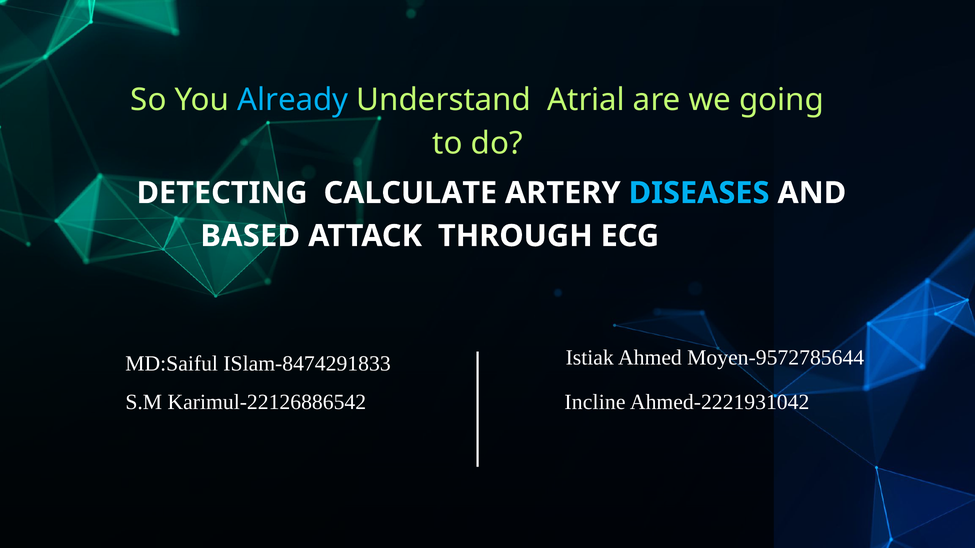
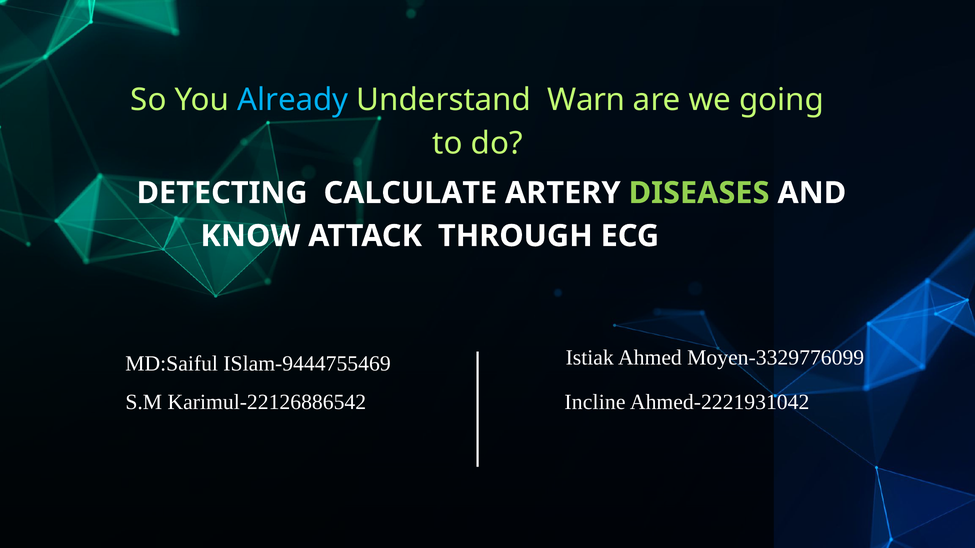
Atrial: Atrial -> Warn (586, 100)
DISEASES colour: light blue -> light green (699, 193)
BASED: BASED -> KNOW (250, 236)
ISlam-8474291833: ISlam-8474291833 -> ISlam-9444755469 (307, 364)
Moyen-9572785644: Moyen-9572785644 -> Moyen-3329776099 (776, 358)
